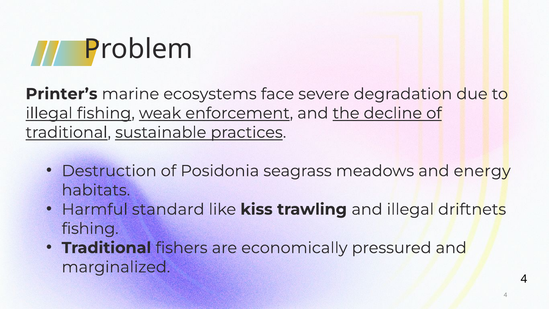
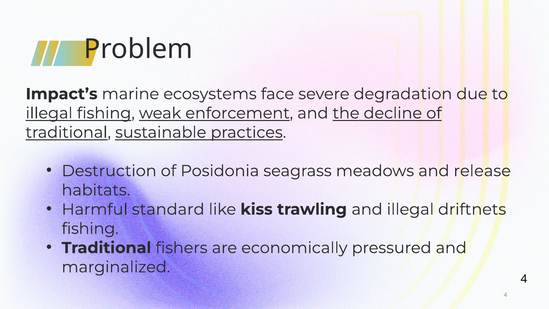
Printer’s: Printer’s -> Impact’s (62, 94)
energy: energy -> release (482, 171)
